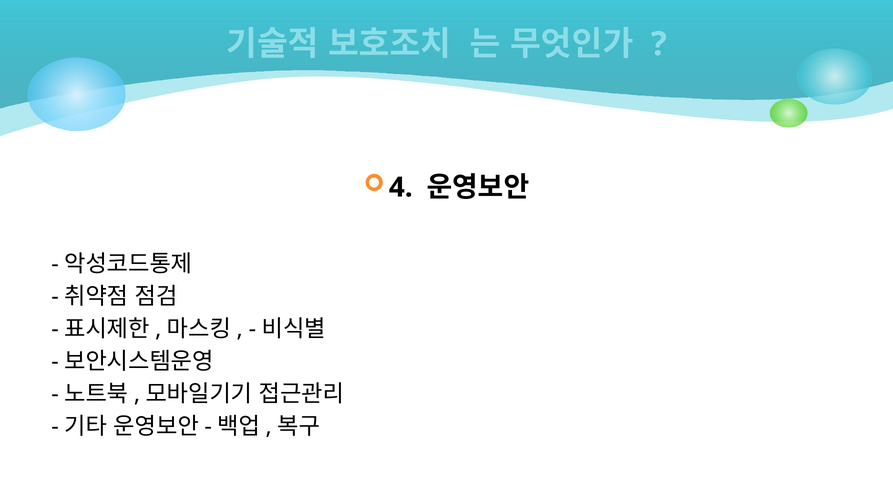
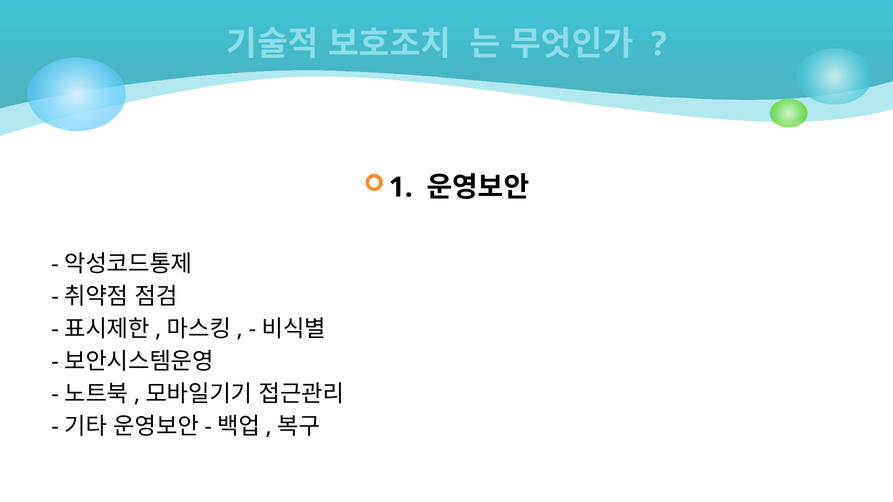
4: 4 -> 1 (401, 187)
